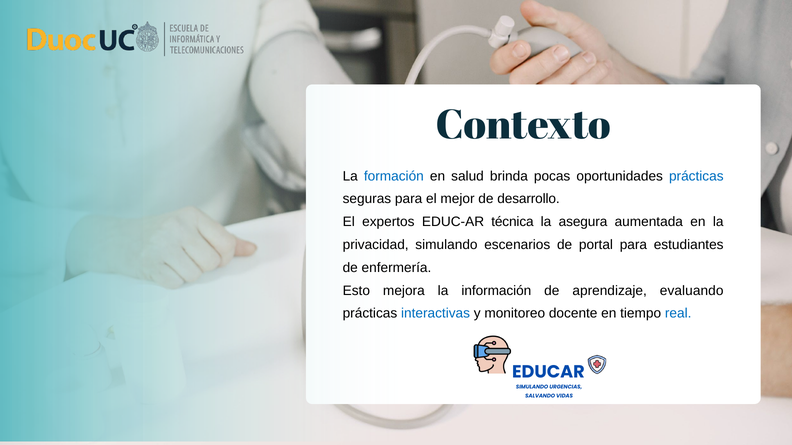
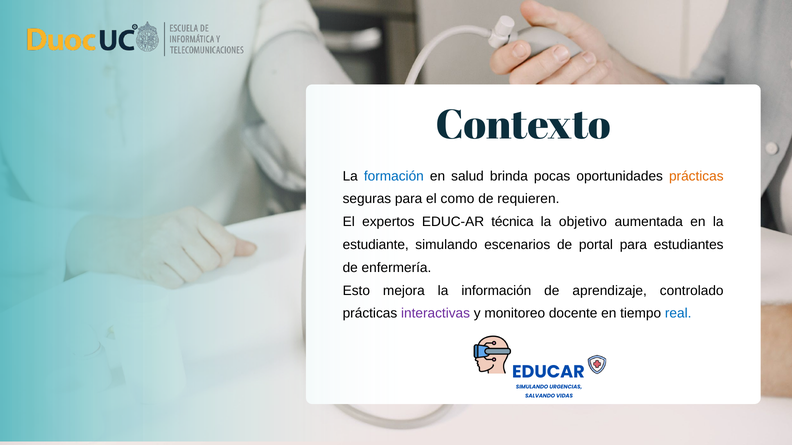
prácticas colour: blue -> orange (696, 176)
mejor: mejor -> como (457, 199)
desarrollo: desarrollo -> requieren (528, 199)
asegura: asegura -> objetivo (583, 222)
privacidad: privacidad -> estudiante (376, 245)
evaluando: evaluando -> controlado (692, 291)
interactivas colour: blue -> purple (436, 314)
